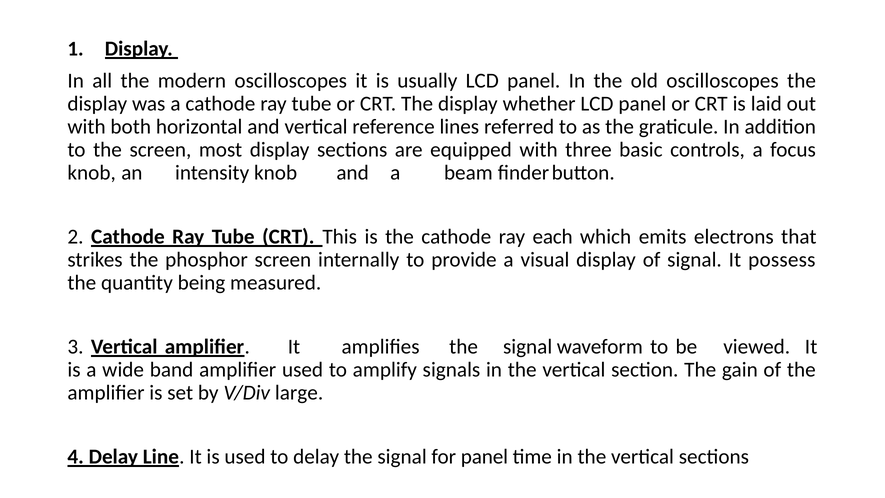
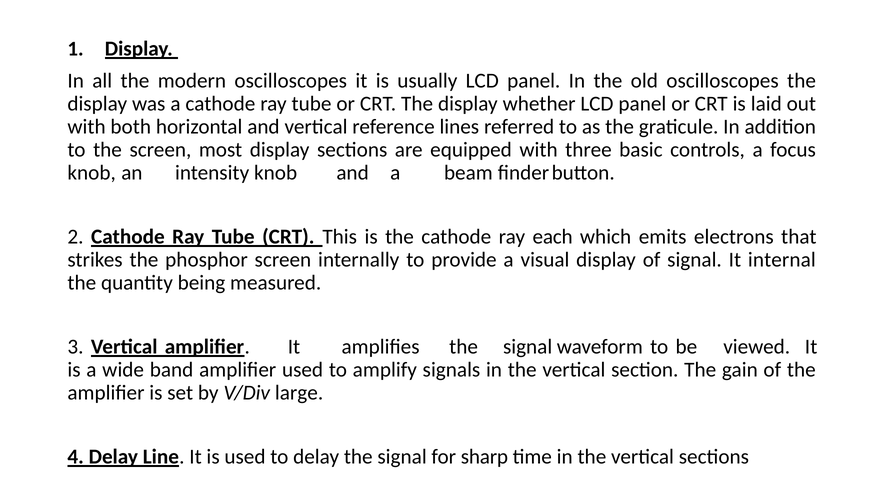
possess: possess -> internal (782, 260)
for panel: panel -> sharp (484, 457)
